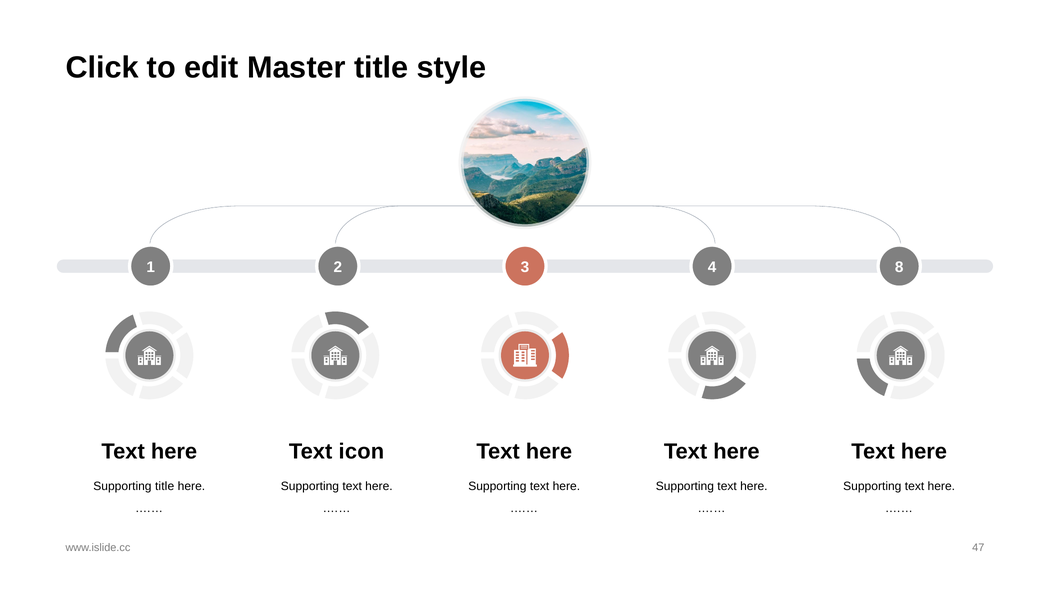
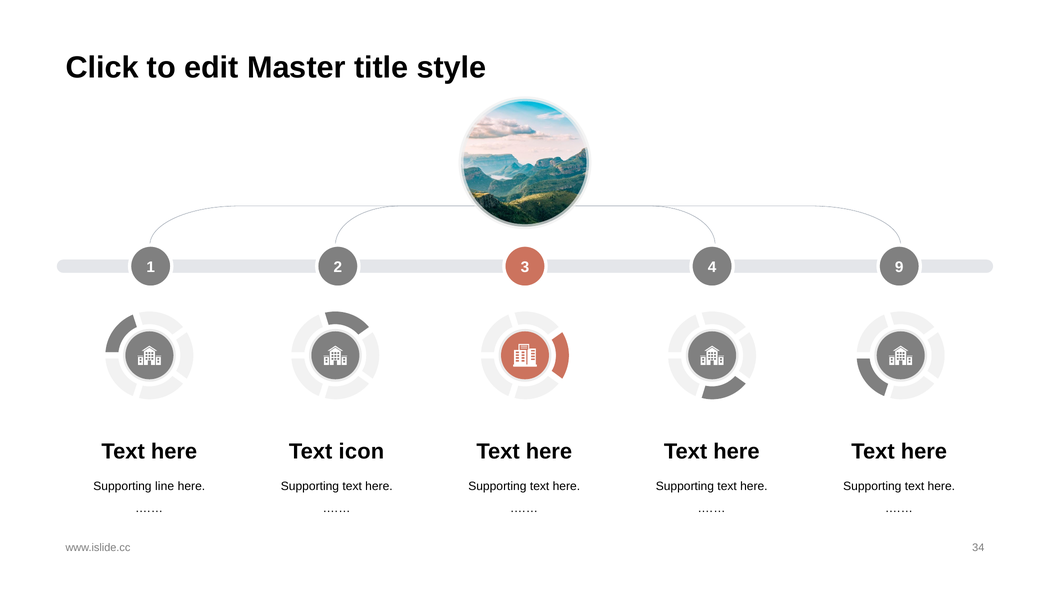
8: 8 -> 9 (899, 267)
Supporting title: title -> line (165, 487)
47: 47 -> 34 (978, 548)
